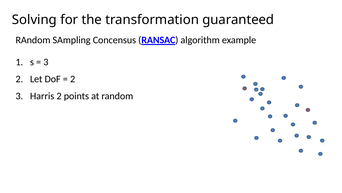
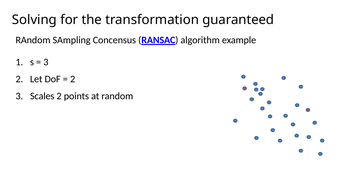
Harris: Harris -> Scales (42, 96)
